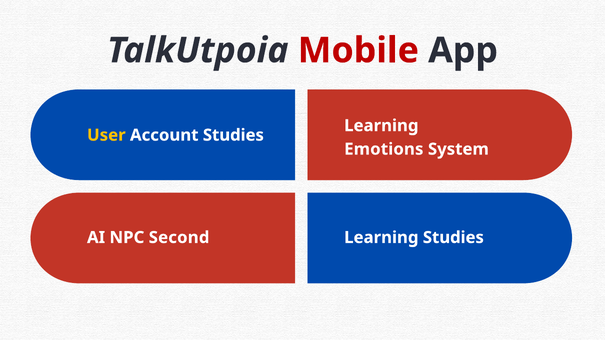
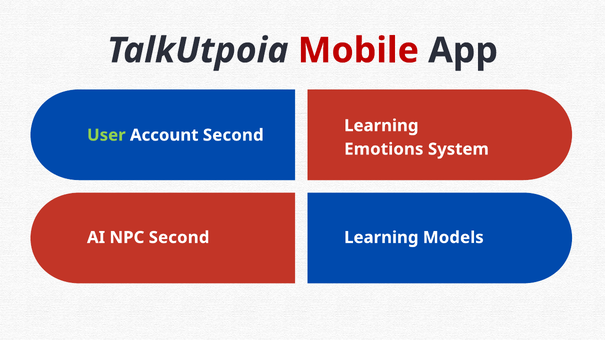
User colour: yellow -> light green (106, 135)
Account Studies: Studies -> Second (233, 135)
Learning Studies: Studies -> Models (453, 238)
